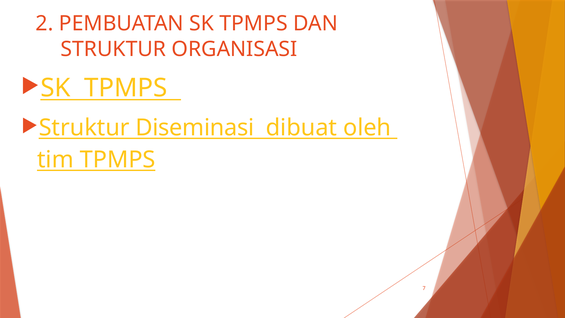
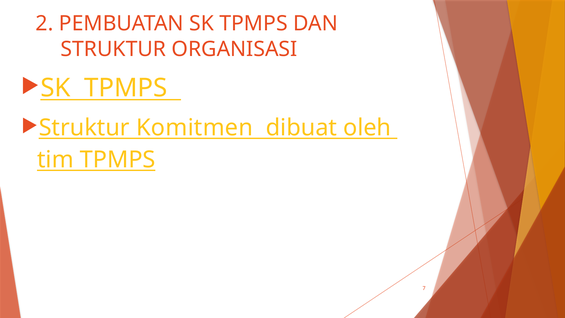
Diseminasi: Diseminasi -> Komitmen (195, 128)
